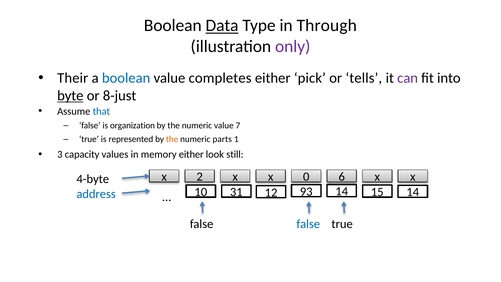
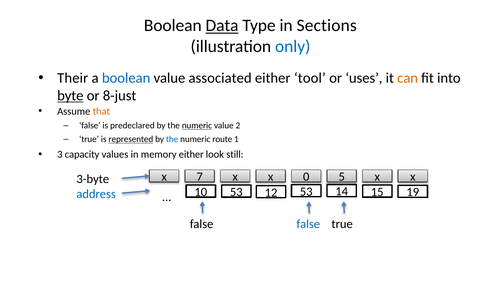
Through: Through -> Sections (327, 26)
only colour: purple -> blue (293, 46)
completes: completes -> associated (220, 78)
pick: pick -> tool (310, 78)
tells: tells -> uses (364, 78)
can colour: purple -> orange (408, 78)
that colour: blue -> orange (101, 111)
organization: organization -> predeclared (132, 126)
numeric underline: none -> present (197, 126)
7: 7 -> 2 (238, 126)
represented underline: none -> present (131, 139)
the colour: orange -> blue (172, 139)
parts: parts -> route (222, 139)
2: 2 -> 7 (200, 177)
6: 6 -> 5 (342, 177)
4-byte: 4-byte -> 3-byte (93, 179)
10 31: 31 -> 53 (236, 192)
12 93: 93 -> 53 (306, 191)
15 14: 14 -> 19 (413, 192)
